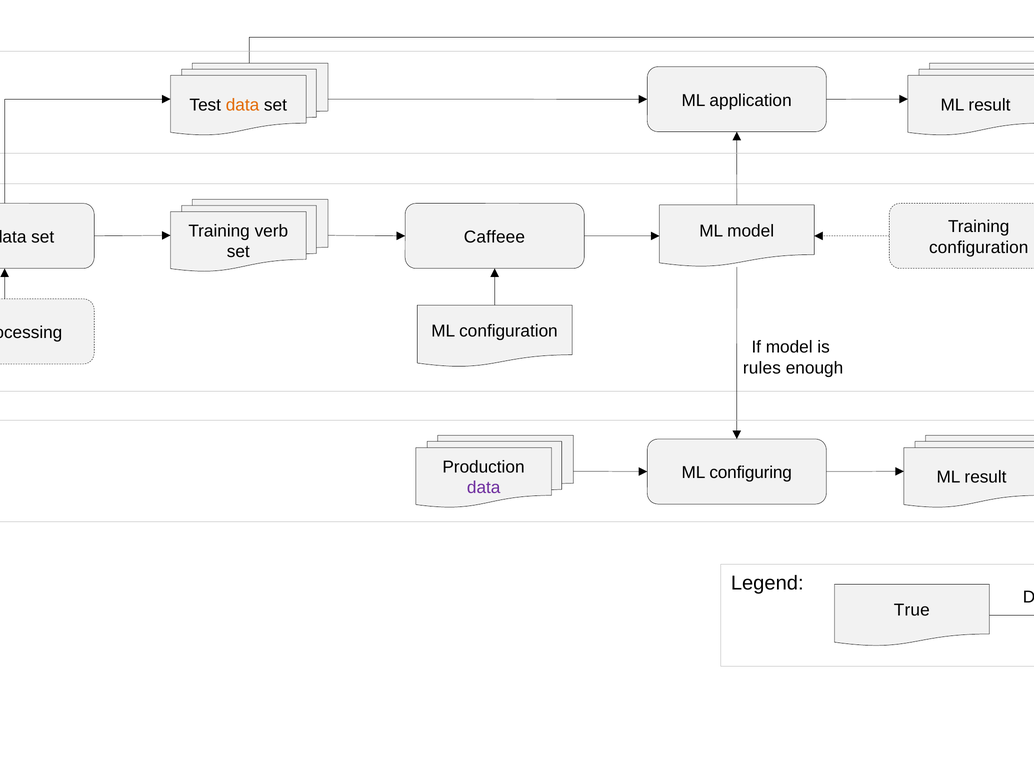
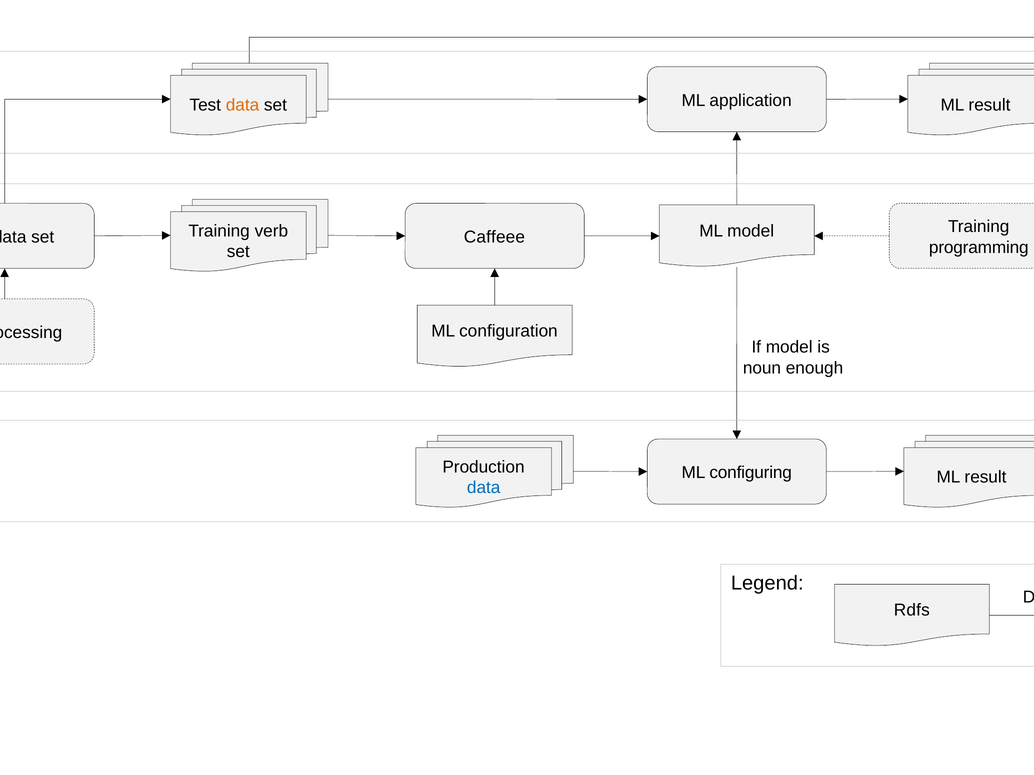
configuration: configuration -> programming (979, 248)
rules: rules -> noun (762, 368)
data colour: purple -> blue (484, 488)
True: True -> Rdfs (912, 611)
